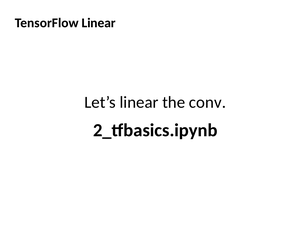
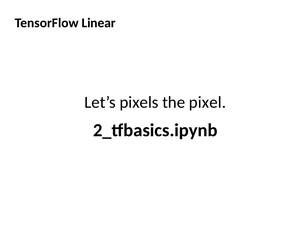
Let’s linear: linear -> pixels (139, 102)
conv: conv -> pixel (207, 102)
